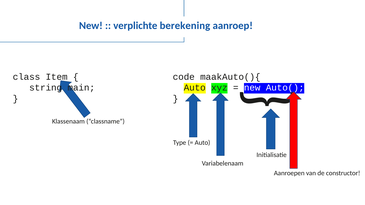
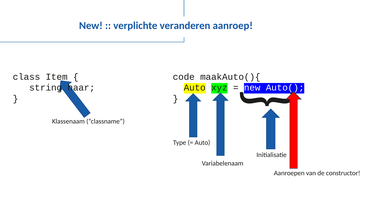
berekening: berekening -> veranderen (185, 26)
main: main -> haar (81, 88)
